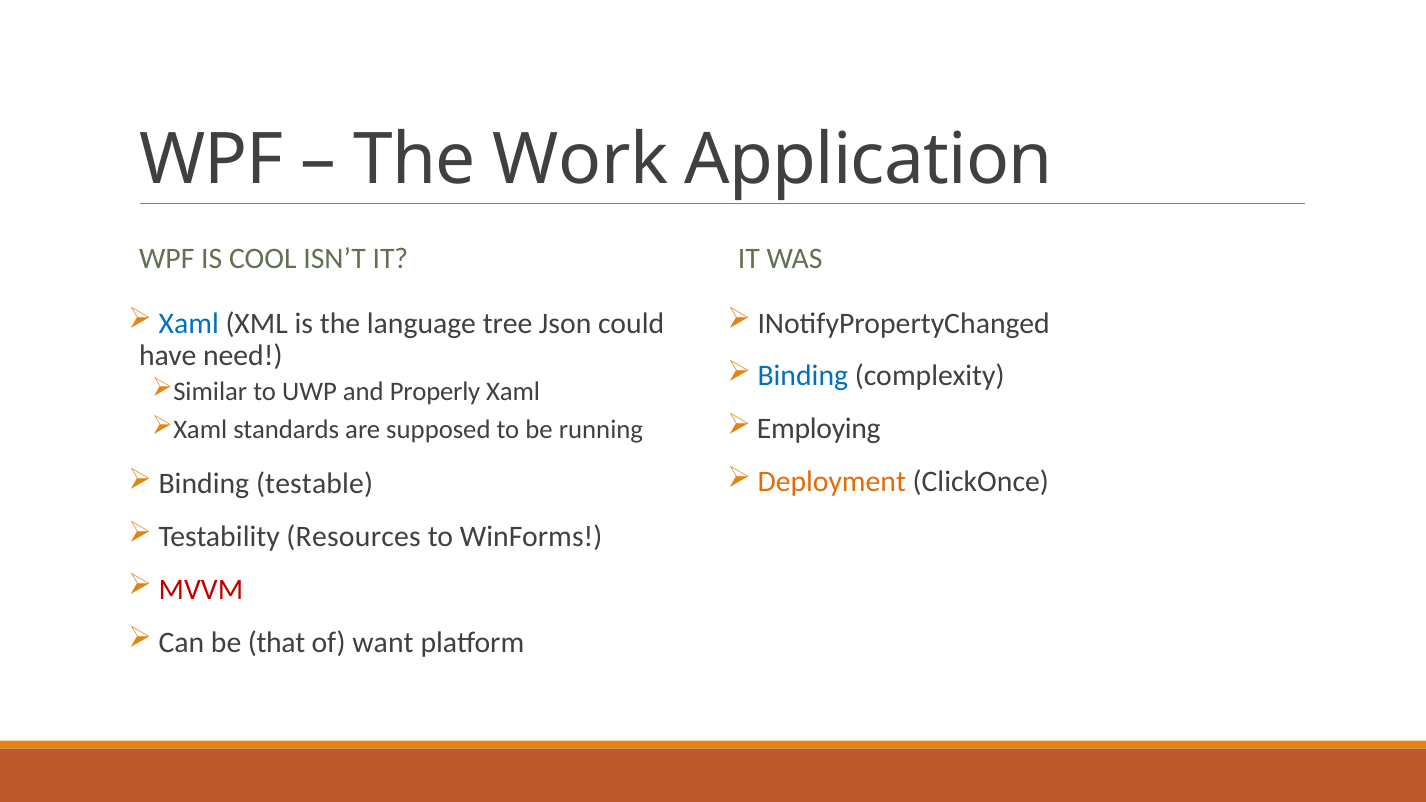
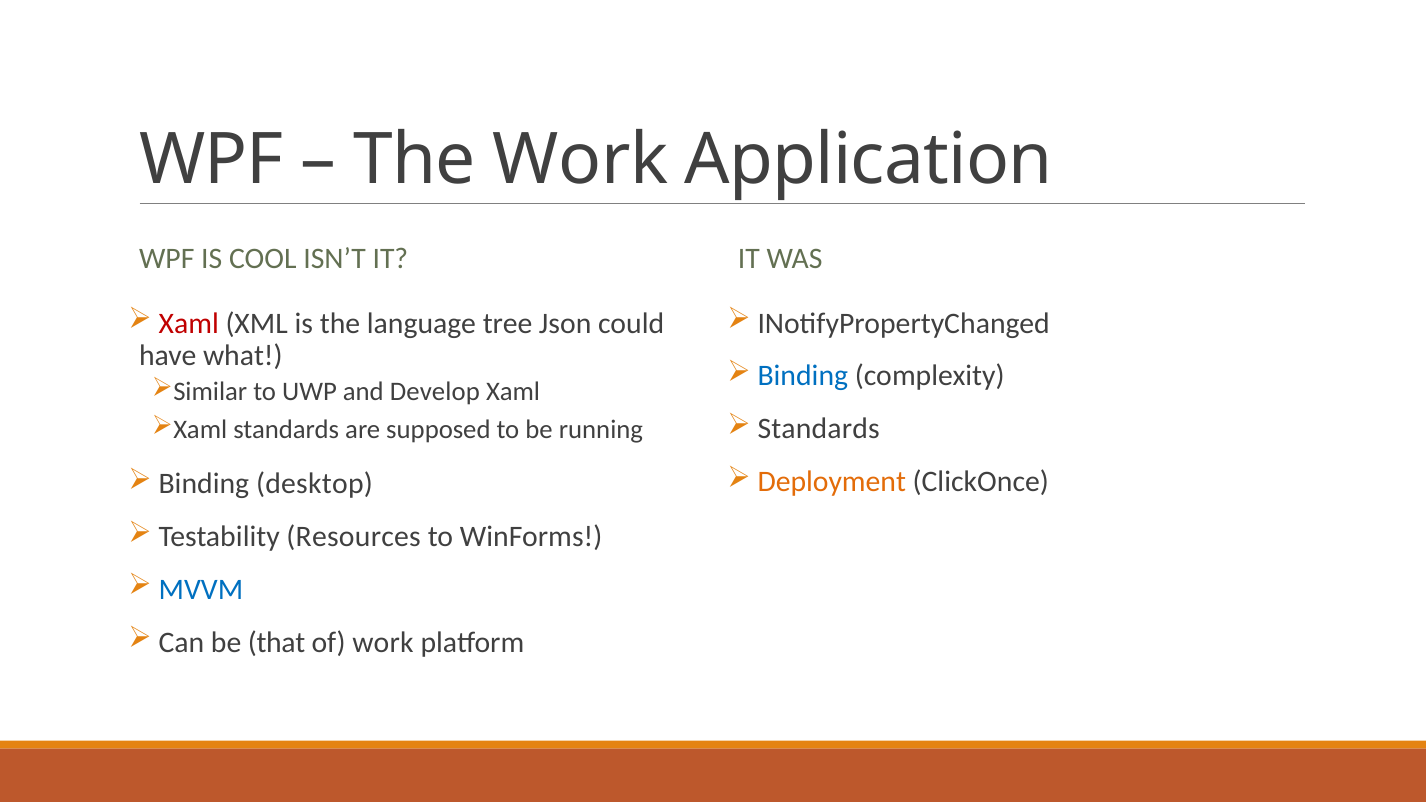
Xaml colour: blue -> red (189, 323)
need: need -> what (243, 355)
Properly: Properly -> Develop (435, 392)
Employing: Employing -> Standards (819, 429)
testable: testable -> desktop (314, 484)
MVVM colour: red -> blue (201, 590)
of want: want -> work (383, 642)
